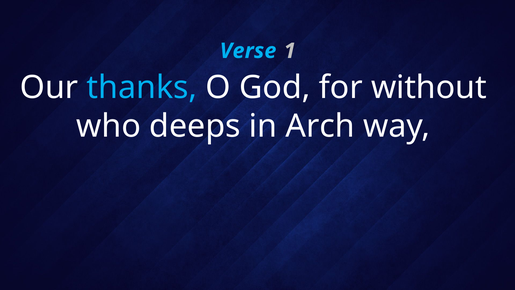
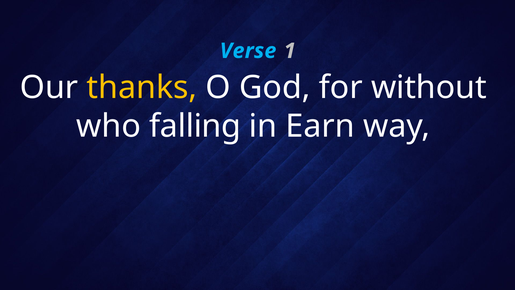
thanks colour: light blue -> yellow (142, 87)
deeps: deeps -> falling (195, 126)
Arch: Arch -> Earn (320, 126)
